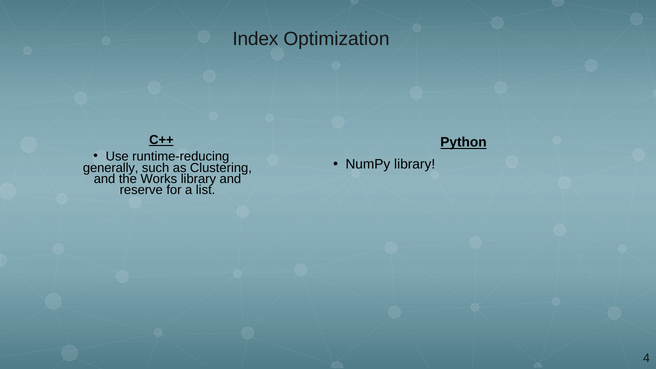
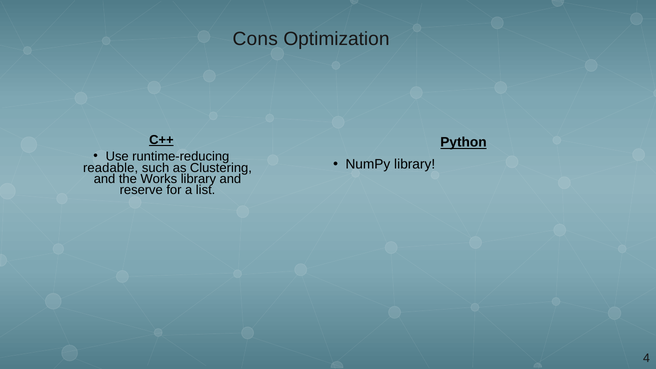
Index: Index -> Cons (255, 39)
generally: generally -> readable (111, 168)
